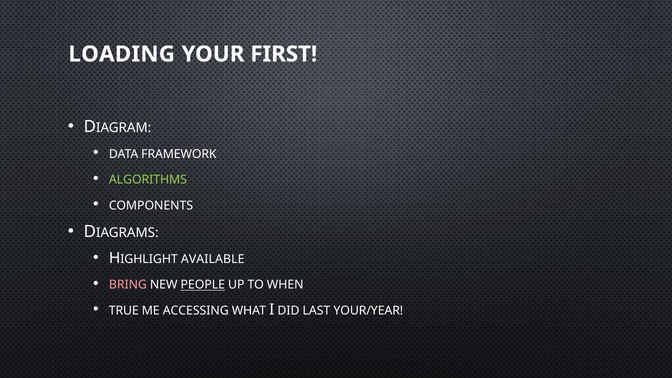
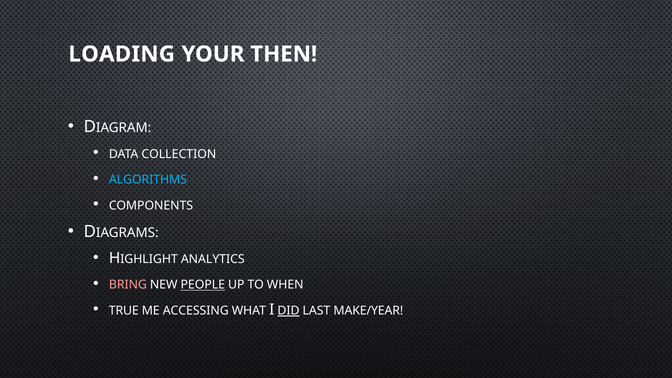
FIRST: FIRST -> THEN (284, 54)
FRAMEWORK: FRAMEWORK -> COLLECTION (179, 154)
ALGORITHMS colour: light green -> light blue (148, 180)
AVAILABLE: AVAILABLE -> ANALYTICS (213, 259)
DID underline: none -> present (289, 311)
YOUR/YEAR: YOUR/YEAR -> MAKE/YEAR (368, 311)
